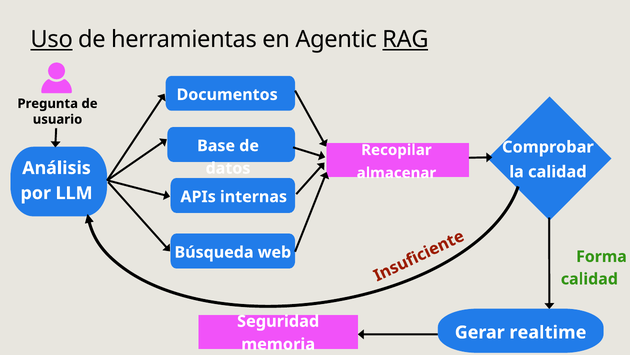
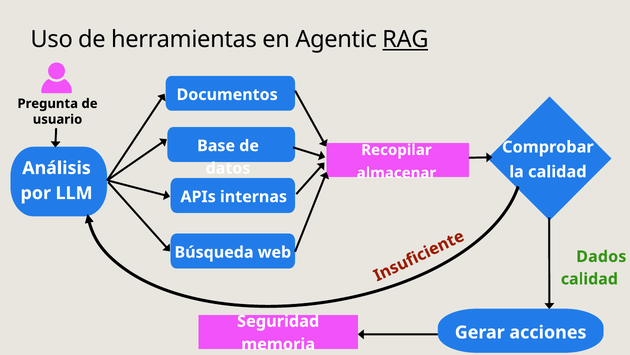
Uso underline: present -> none (52, 39)
Forma: Forma -> Dados (601, 256)
realtime: realtime -> acciones (548, 332)
